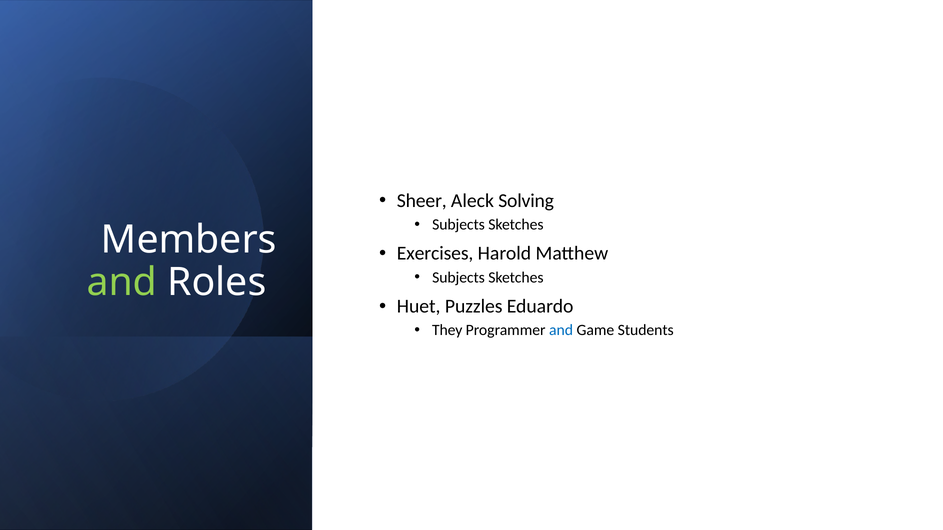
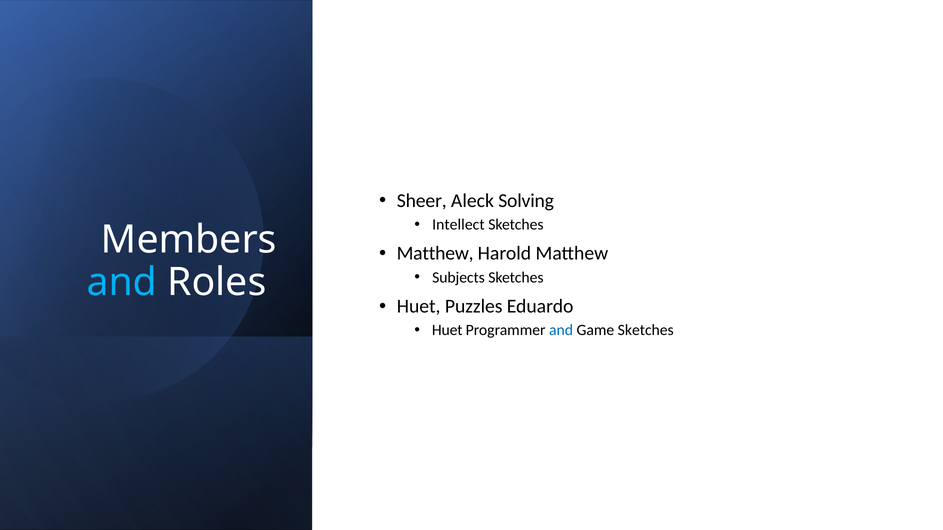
Subjects: Subjects -> Intellect (458, 225)
Exercises: Exercises -> Matthew (435, 254)
and colour: light green -> light blue (122, 282)
They: They -> Huet (447, 331)
Game Students: Students -> Sketches (646, 331)
